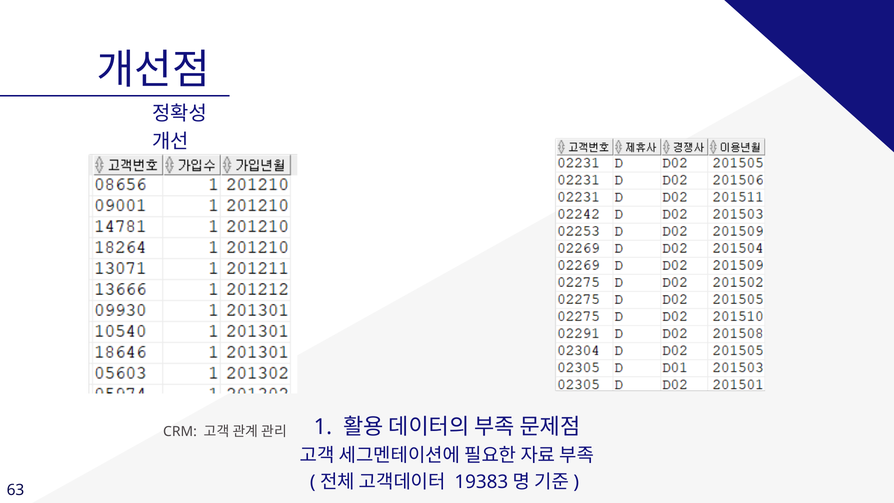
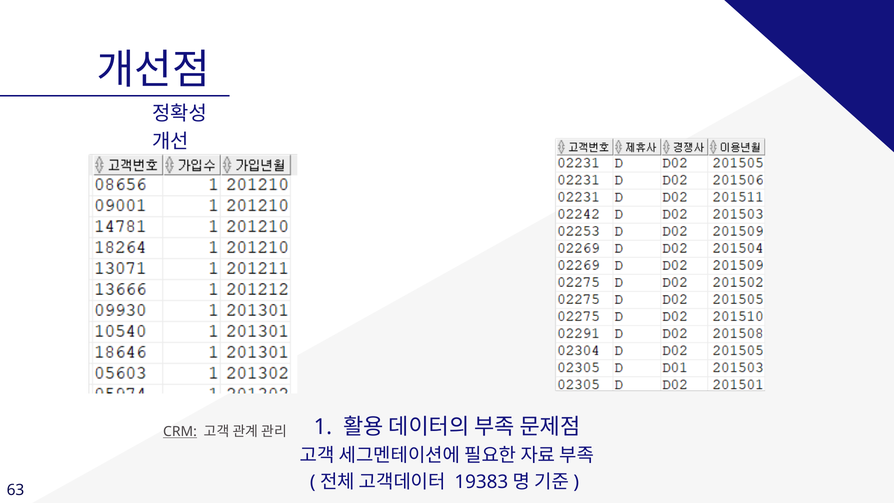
CRM underline: none -> present (180, 432)
